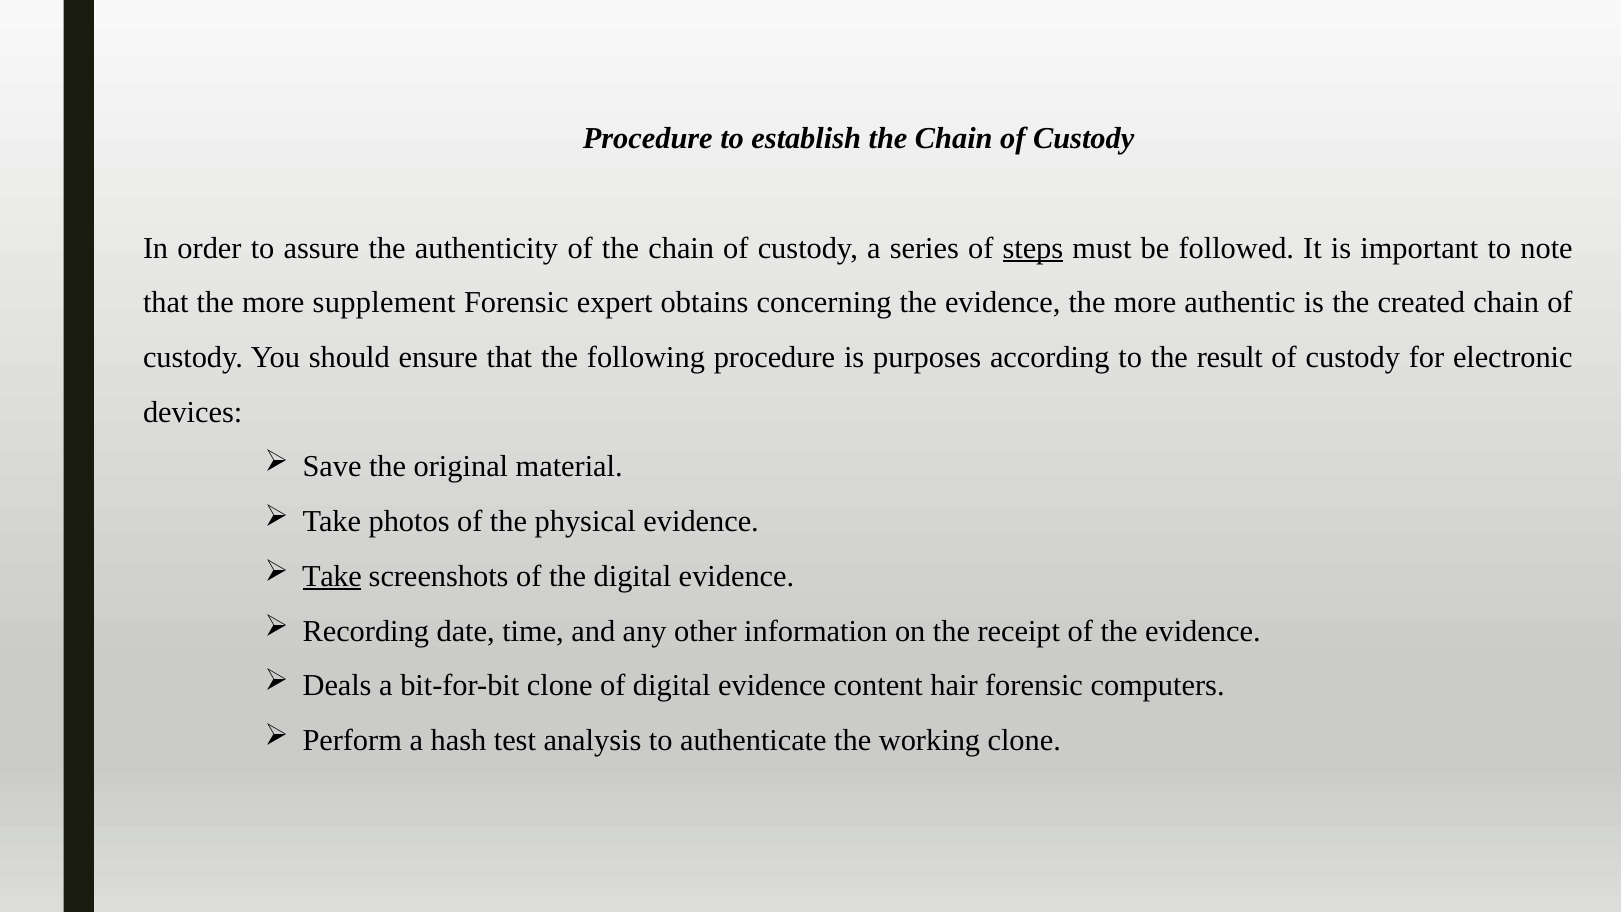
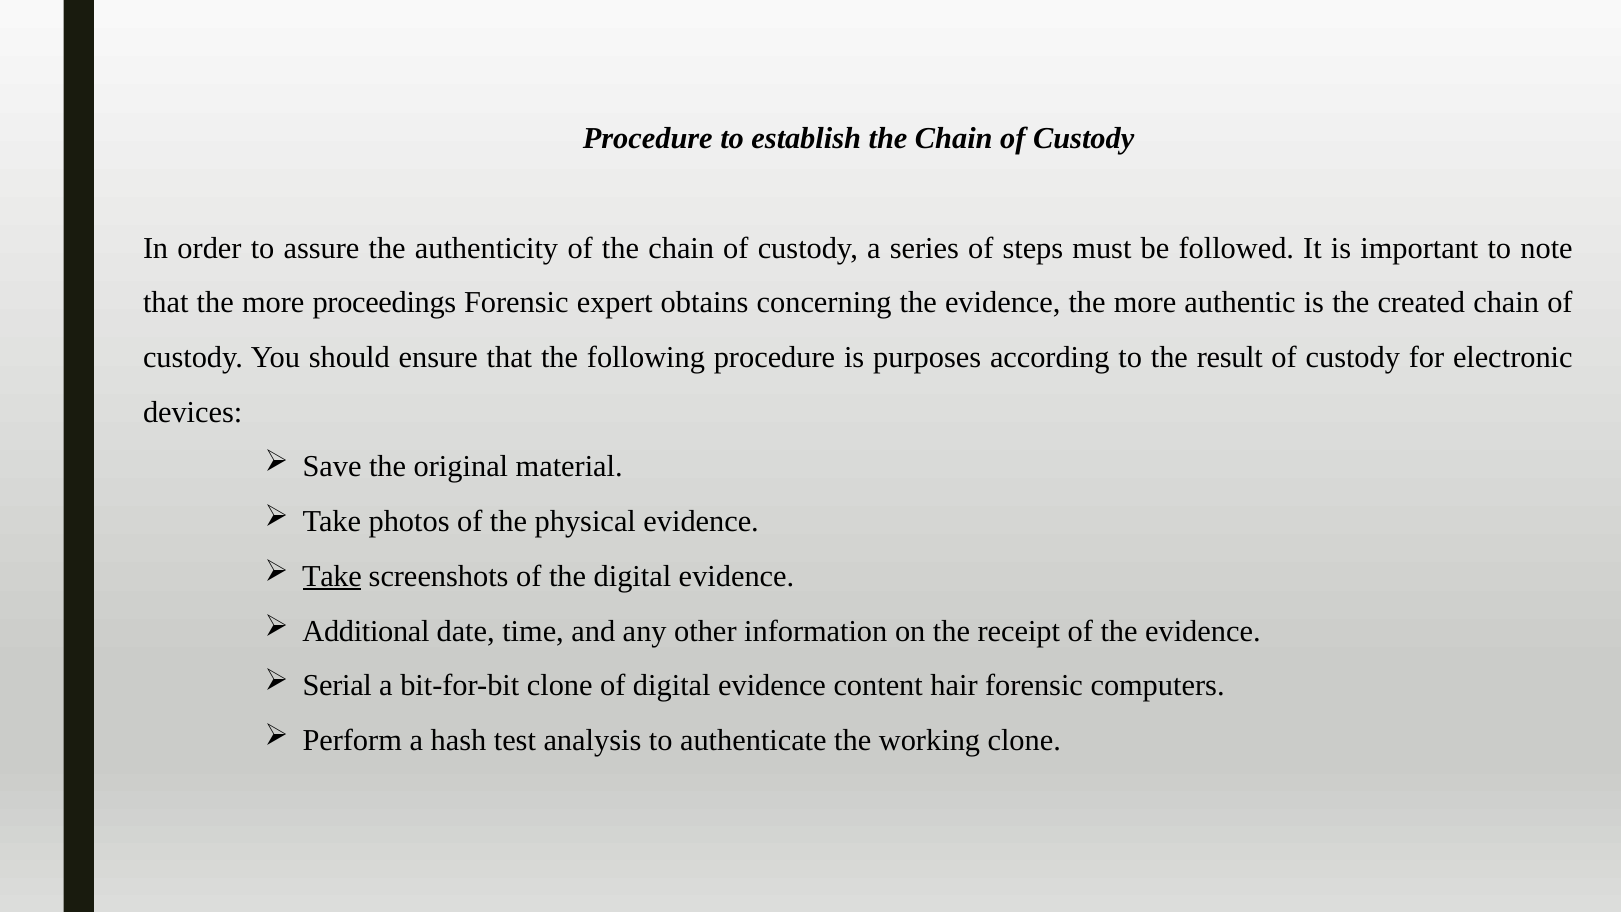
steps underline: present -> none (1033, 248)
supplement: supplement -> proceedings (384, 303)
Recording: Recording -> Additional (366, 631)
Deals: Deals -> Serial (337, 686)
